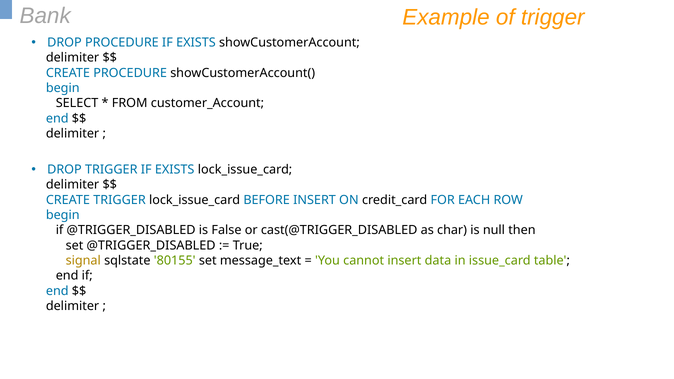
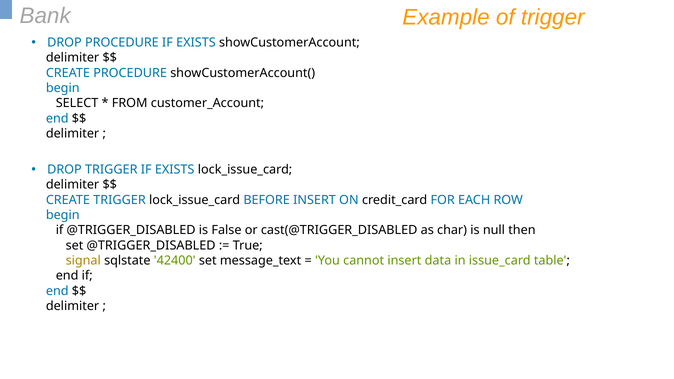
80155: 80155 -> 42400 (175, 261)
